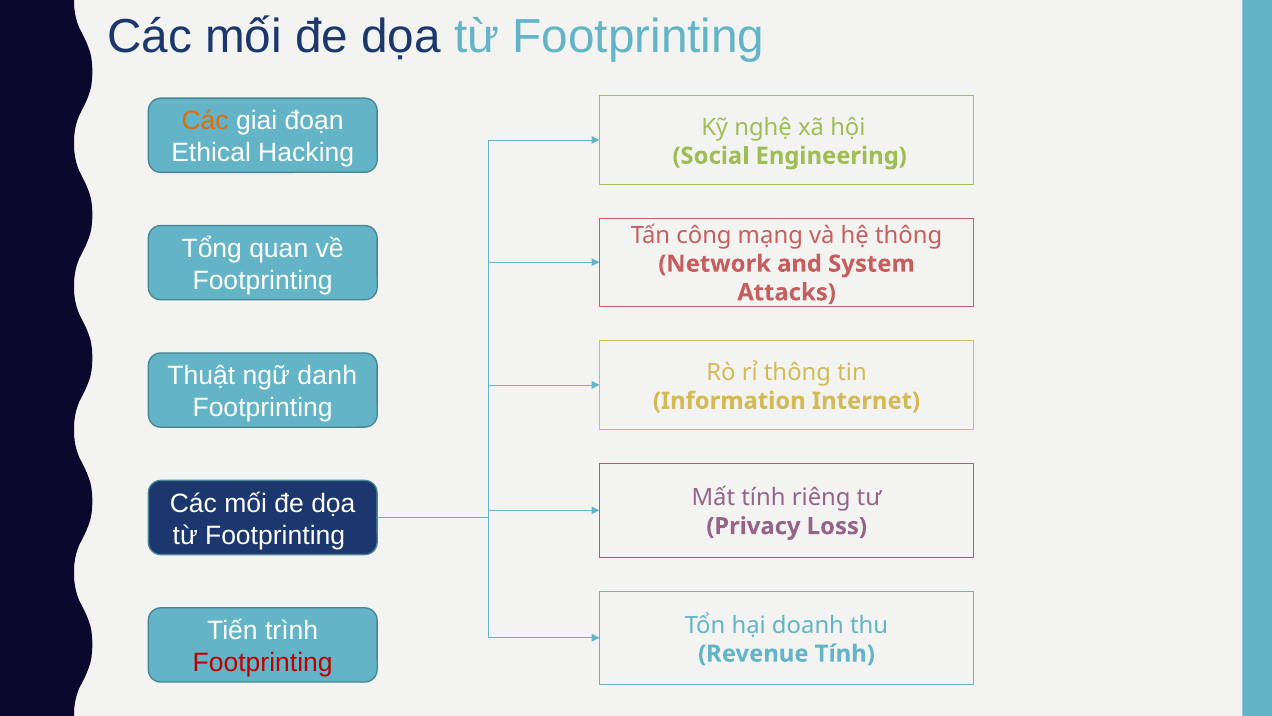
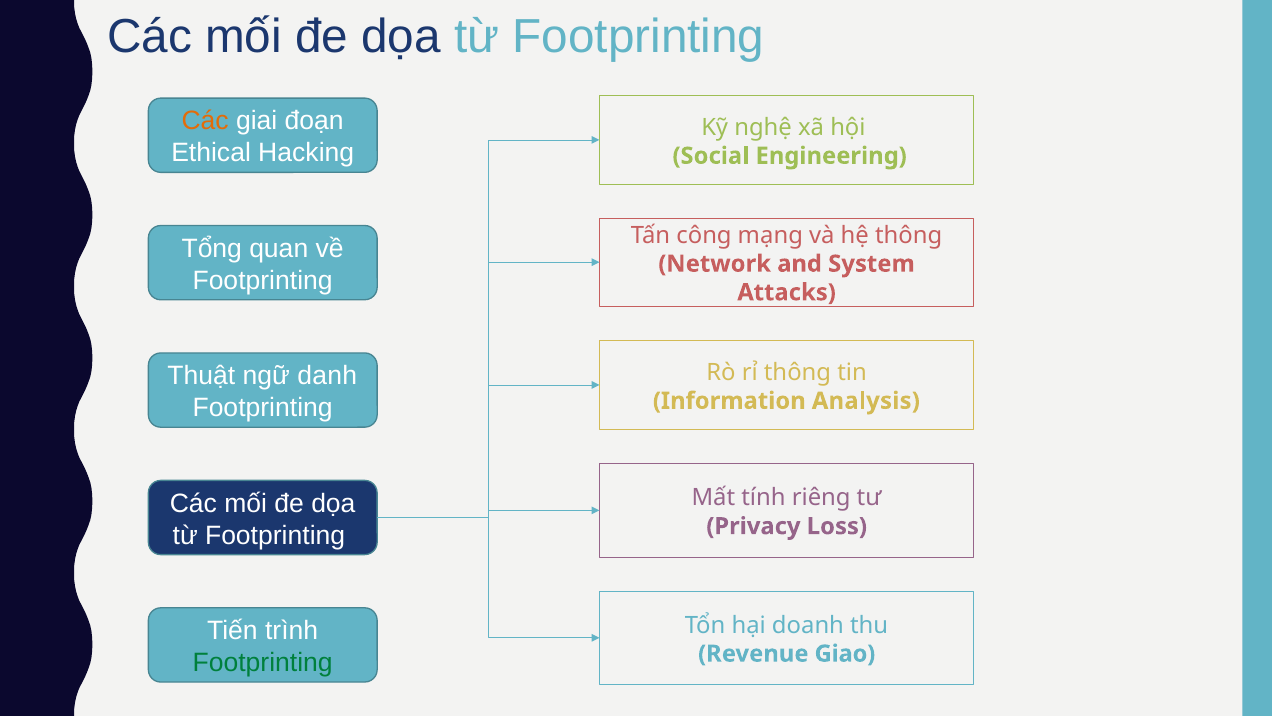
Internet: Internet -> Analysis (866, 401)
Tính: Tính -> Giao (845, 653)
Footprinting colour: red -> green (263, 662)
